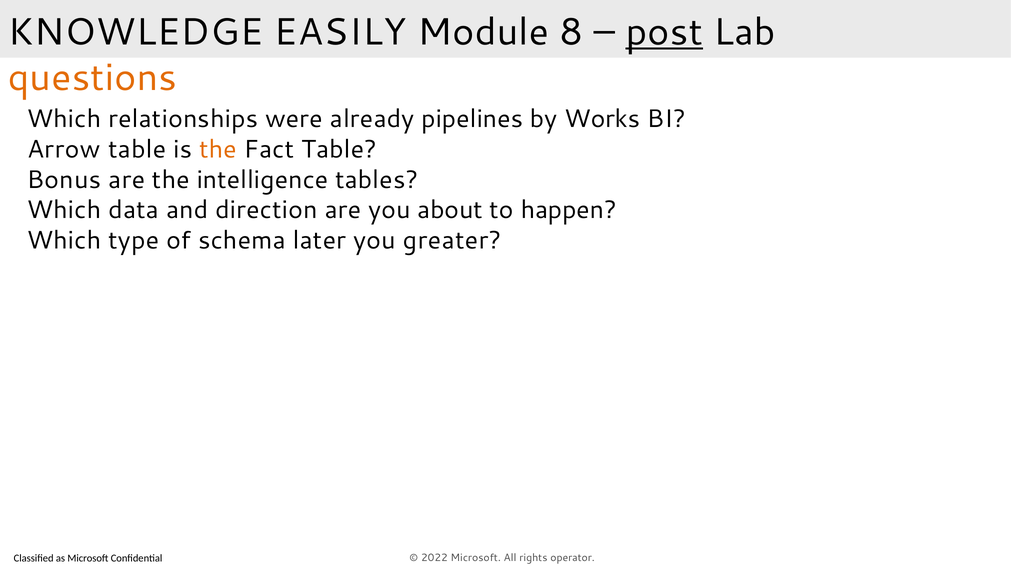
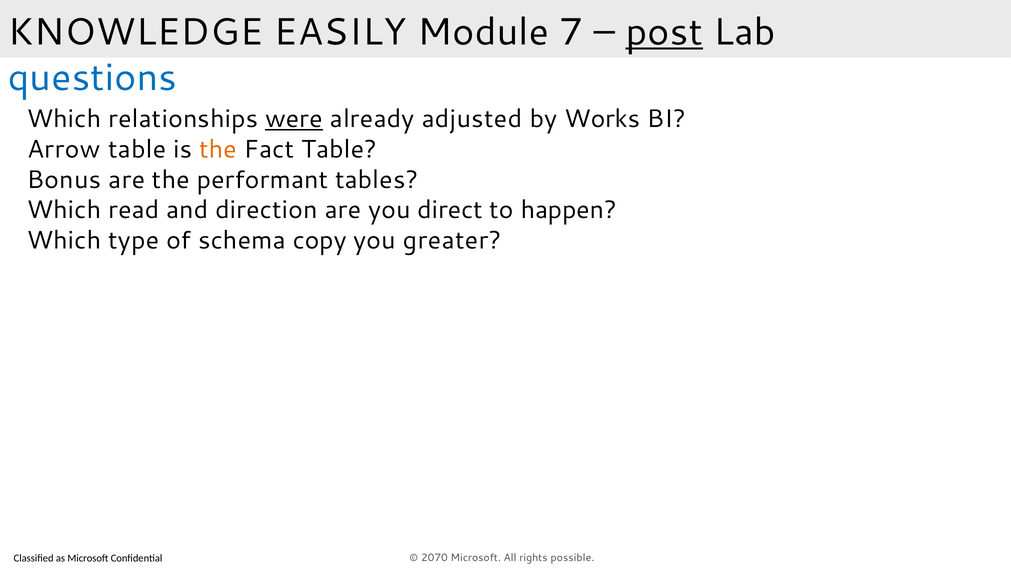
8: 8 -> 7 (571, 32)
questions colour: orange -> blue (92, 78)
were underline: none -> present (294, 119)
pipelines: pipelines -> adjusted (472, 119)
intelligence: intelligence -> performant (262, 180)
data: data -> read (134, 210)
about: about -> direct (450, 210)
later: later -> copy (320, 240)
2022: 2022 -> 2070 (434, 557)
operator: operator -> possible (572, 557)
